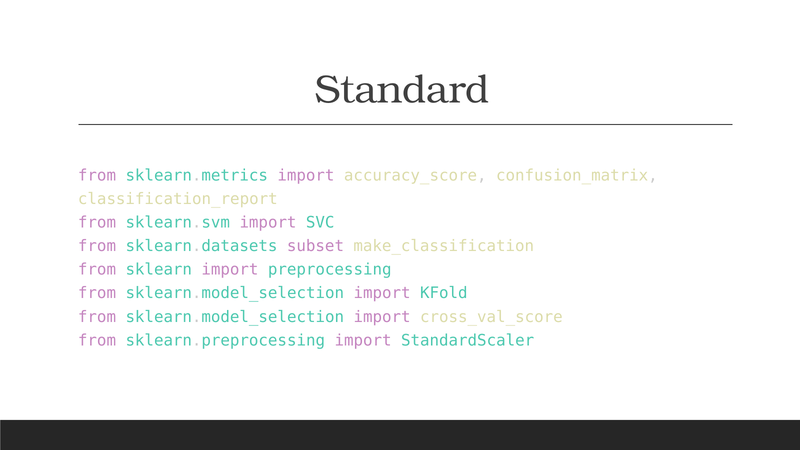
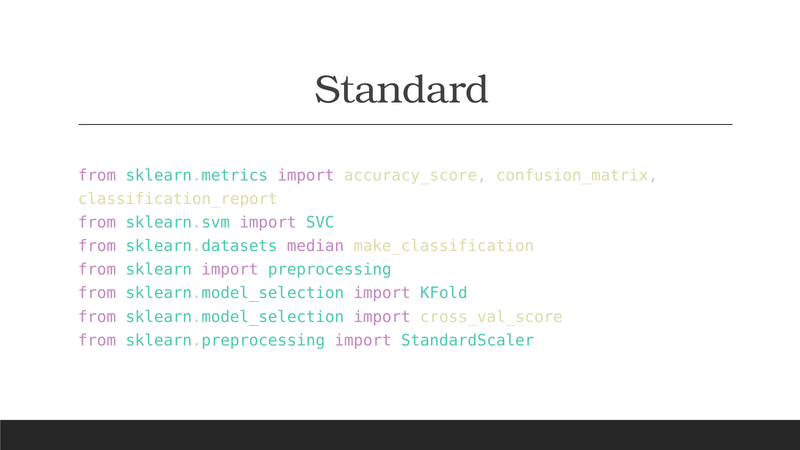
subset: subset -> median (316, 246)
